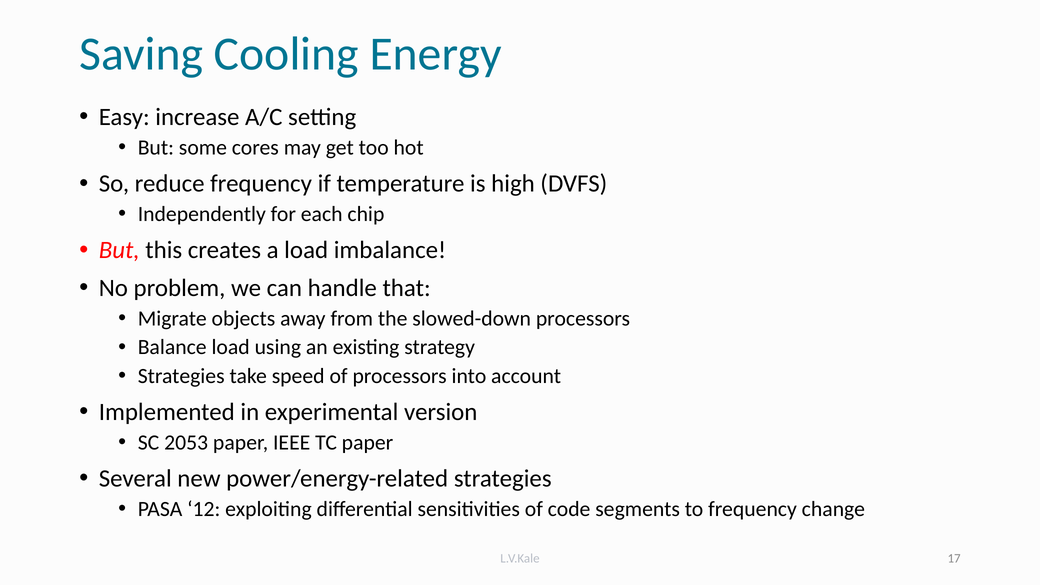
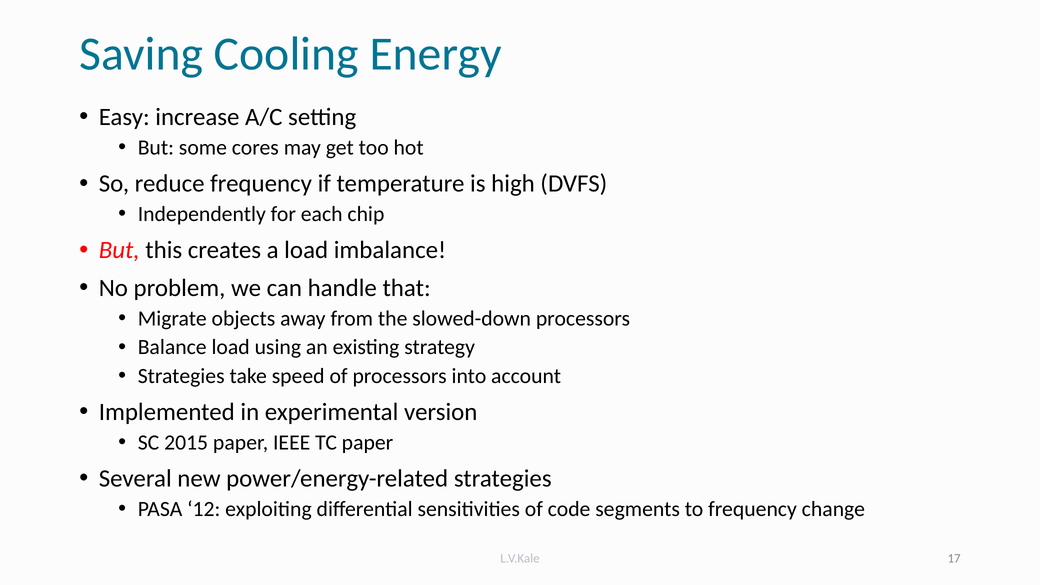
2053: 2053 -> 2015 (186, 443)
